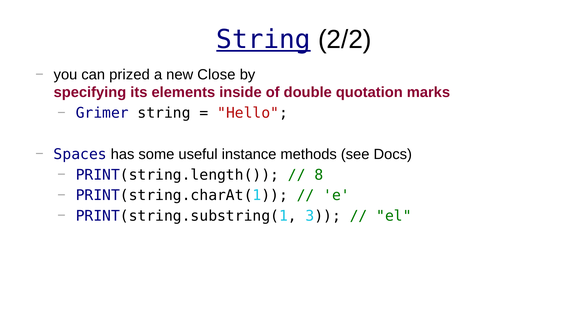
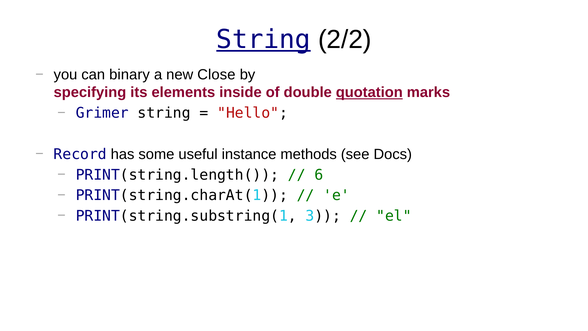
prized: prized -> binary (129, 75)
quotation underline: none -> present (369, 92)
Spaces: Spaces -> Record (80, 154)
8: 8 -> 6 (319, 175)
